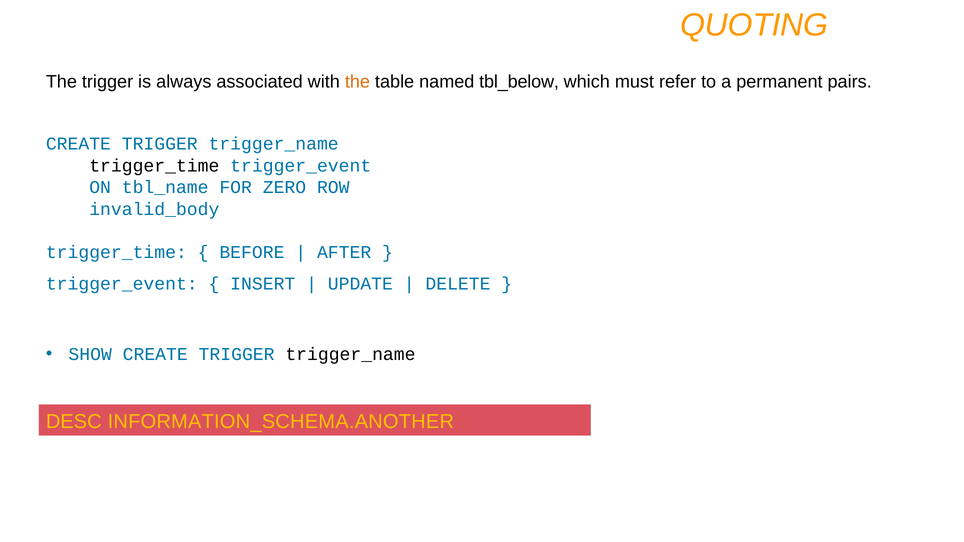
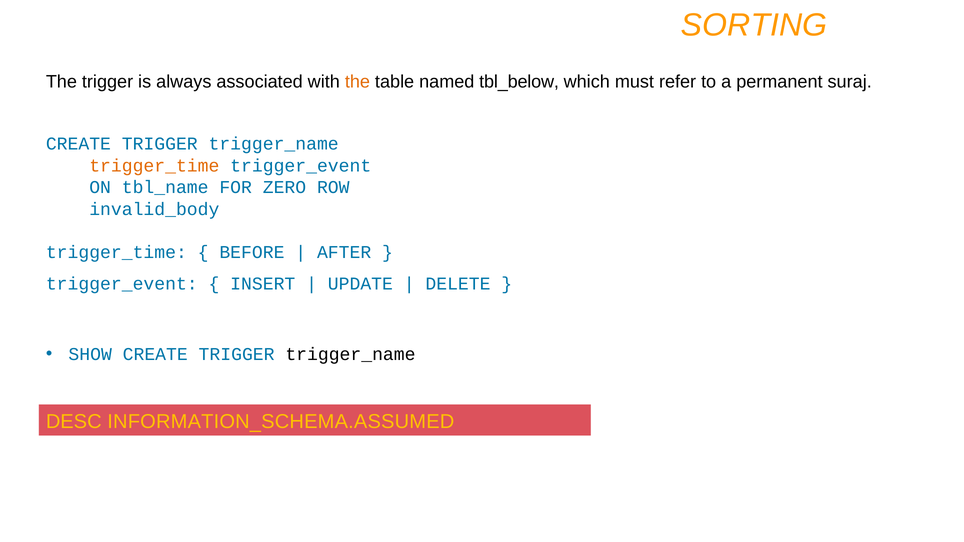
QUOTING: QUOTING -> SORTING (754, 25)
pairs: pairs -> suraj (850, 82)
trigger_time colour: black -> orange (154, 166)
INFORMATION_SCHEMA.ANOTHER: INFORMATION_SCHEMA.ANOTHER -> INFORMATION_SCHEMA.ASSUMED (281, 422)
